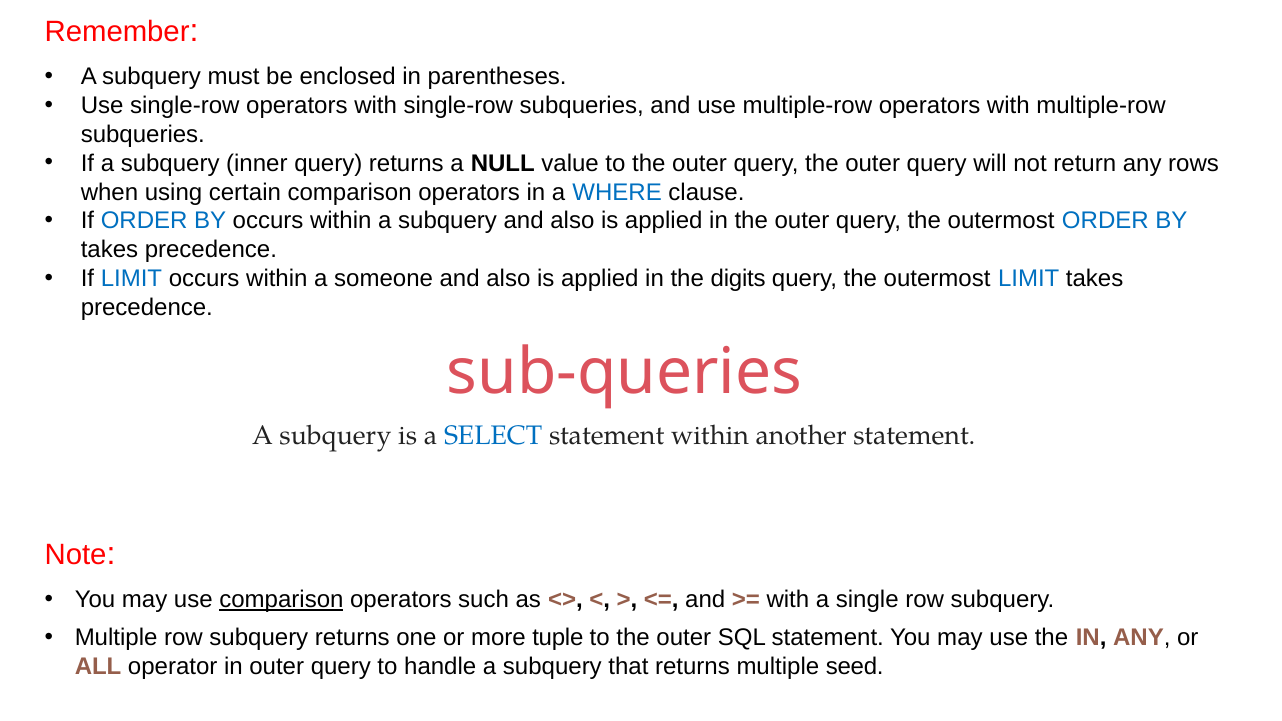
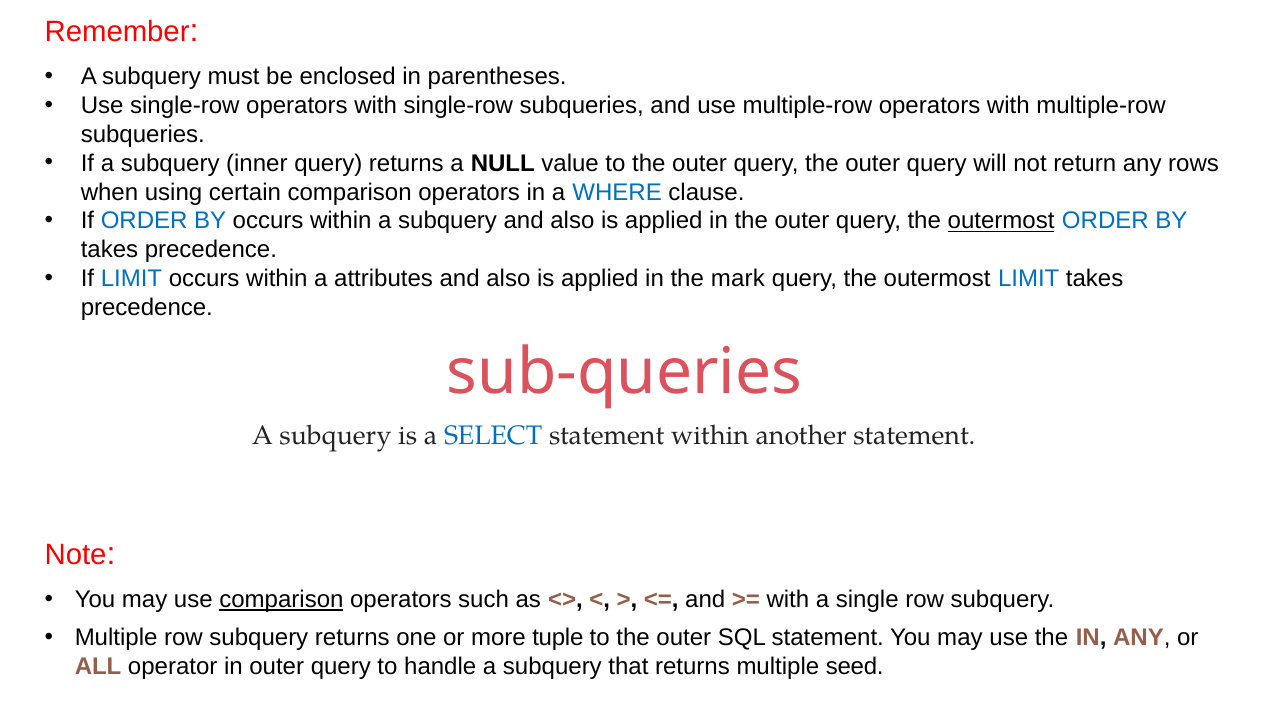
outermost underline: none -> present (1001, 221)
someone: someone -> attributes (384, 279)
digits: digits -> mark (738, 279)
